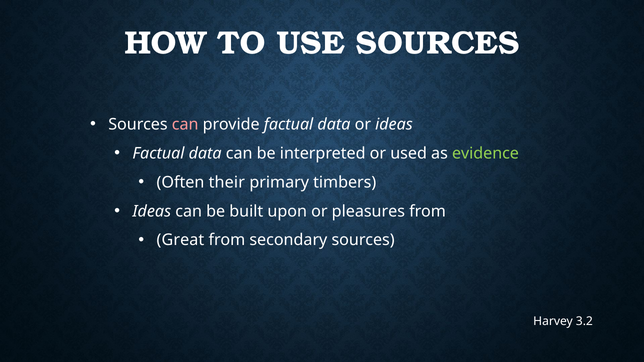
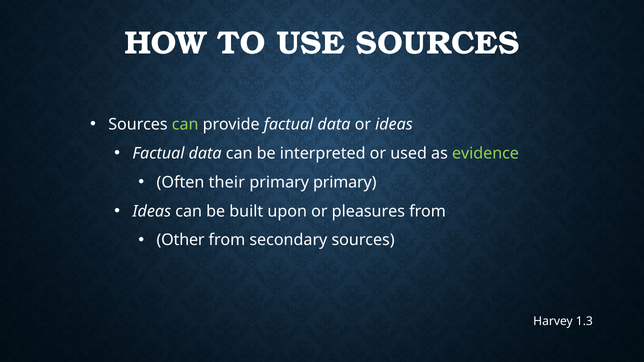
can colour: pink -> light green (185, 124)
primary timbers: timbers -> primary (345, 182)
Great: Great -> Other (181, 240)
3.2: 3.2 -> 1.3 (584, 321)
